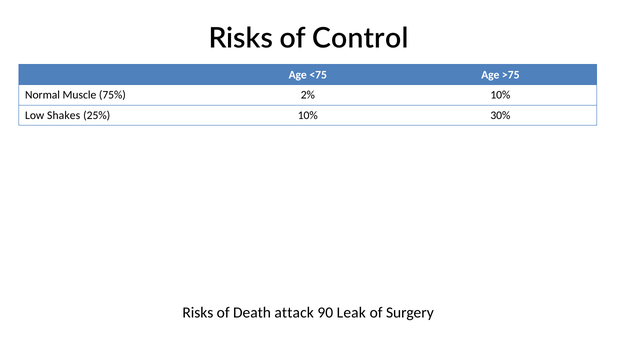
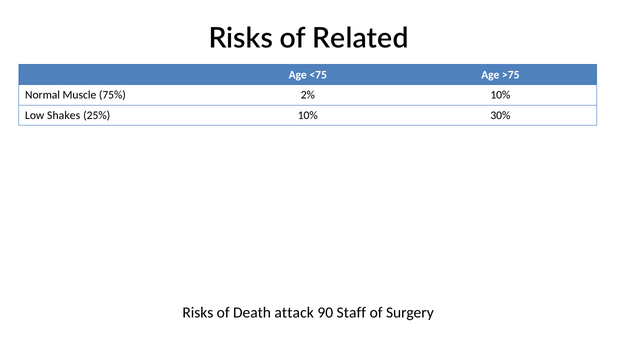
Control: Control -> Related (360, 38)
Leak: Leak -> Staff (351, 313)
